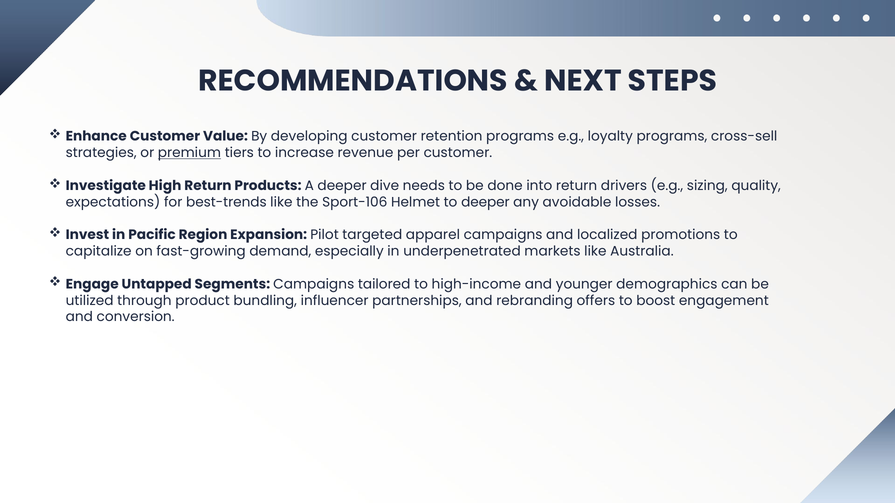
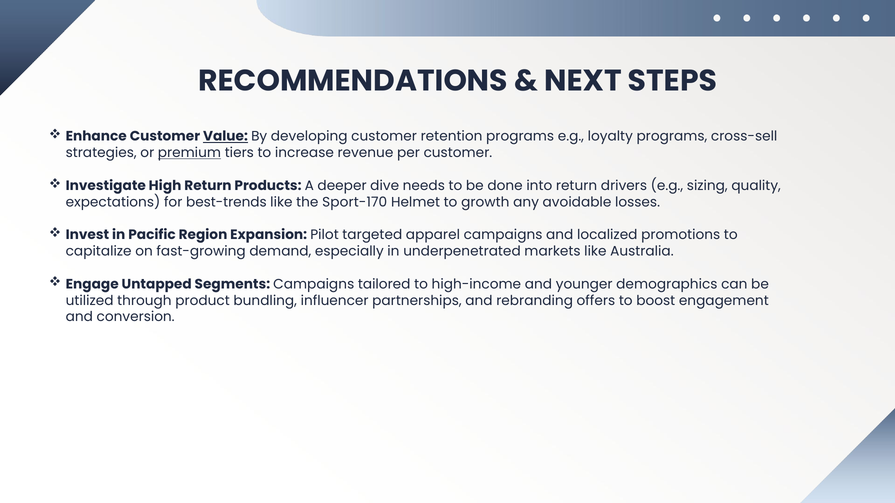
Value underline: none -> present (225, 137)
Sport-106: Sport-106 -> Sport-170 (355, 202)
to deeper: deeper -> growth (485, 202)
